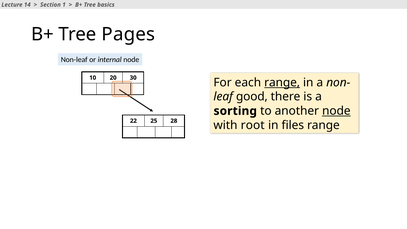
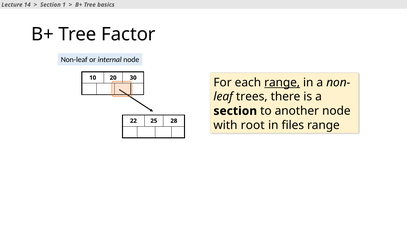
Pages: Pages -> Factor (128, 34)
good: good -> trees (252, 97)
sorting: sorting -> section (235, 111)
node underline: present -> none (336, 111)
